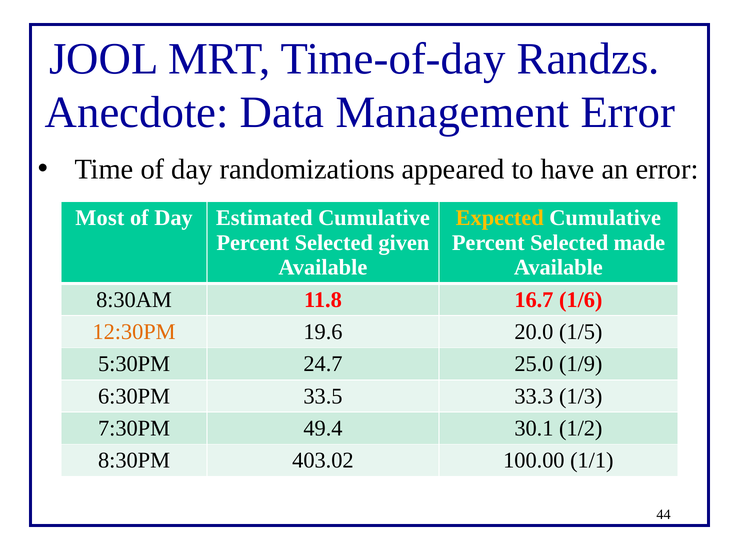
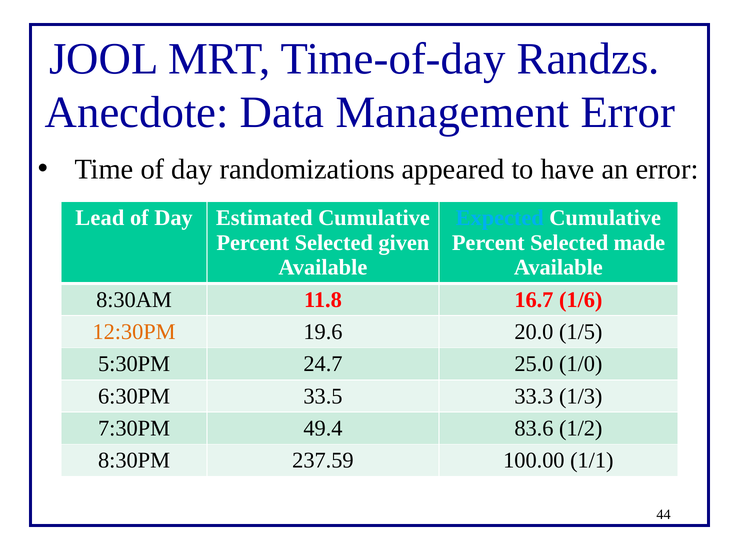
Most: Most -> Lead (100, 218)
Expected colour: yellow -> light blue (500, 218)
1/9: 1/9 -> 1/0 (581, 364)
30.1: 30.1 -> 83.6 (534, 428)
403.02: 403.02 -> 237.59 (323, 460)
